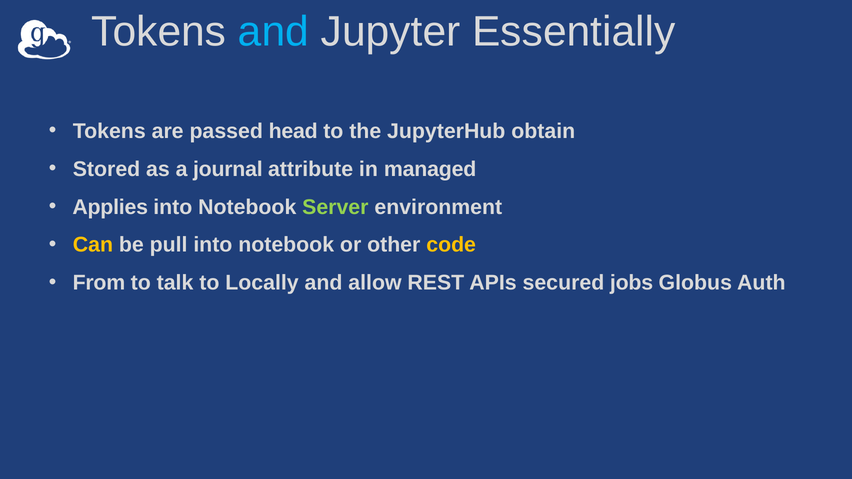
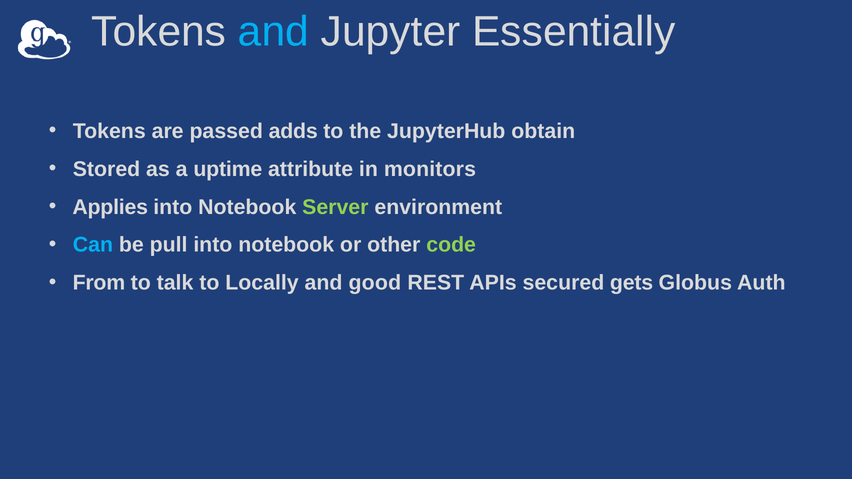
head: head -> adds (293, 131)
journal: journal -> uptime (228, 169)
managed: managed -> monitors (430, 169)
Can colour: yellow -> light blue (93, 245)
code colour: yellow -> light green (451, 245)
allow: allow -> good (375, 283)
jobs: jobs -> gets (632, 283)
